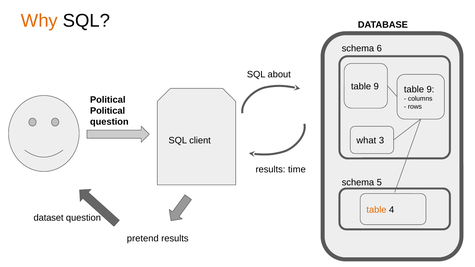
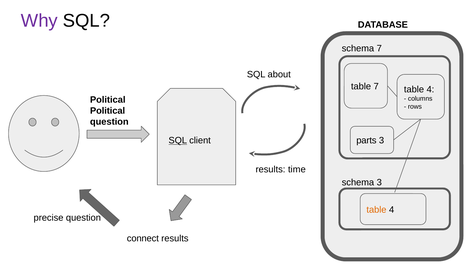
Why colour: orange -> purple (39, 21)
schema 6: 6 -> 7 (379, 48)
9: 9 -> 7 (376, 86)
9: 9 -> 4 (430, 90)
SQL underline: none -> present (178, 141)
what: what -> parts (366, 141)
schema 5: 5 -> 3 (379, 183)
dataset: dataset -> precise (49, 218)
pretend: pretend -> connect (143, 239)
